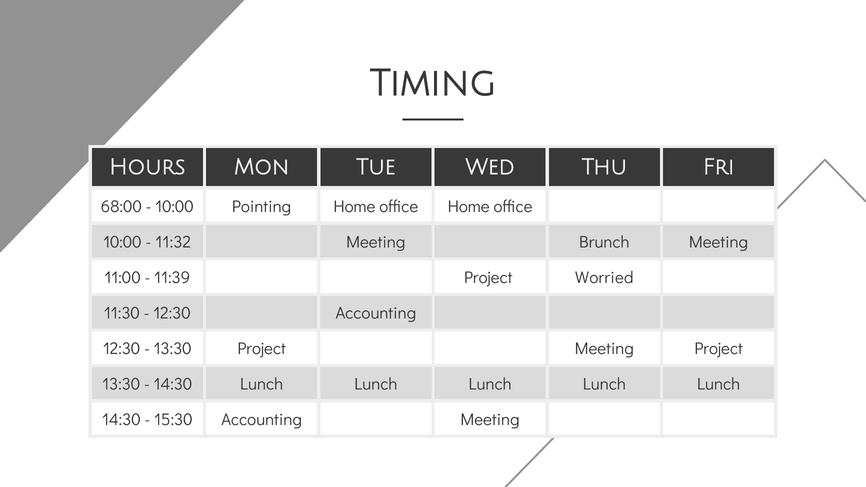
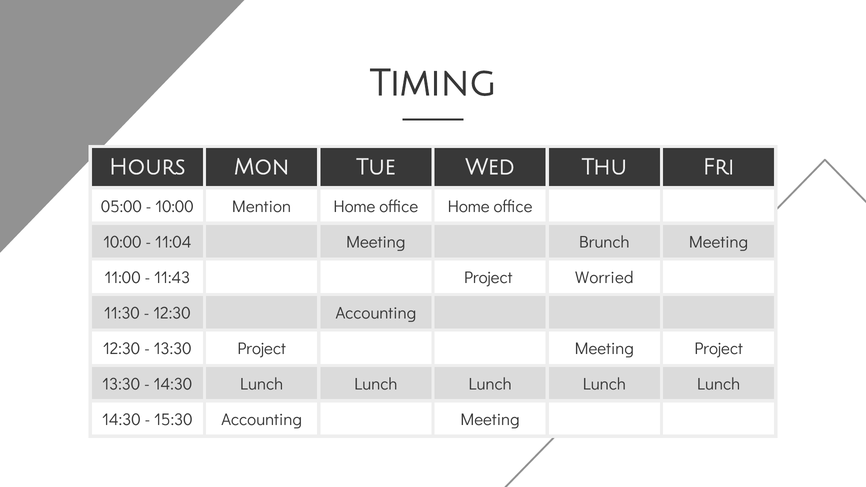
68:00: 68:00 -> 05:00 (121, 207)
Pointing: Pointing -> Mention (262, 207)
11:32: 11:32 -> 11:04 (173, 242)
11:39: 11:39 -> 11:43 (172, 278)
